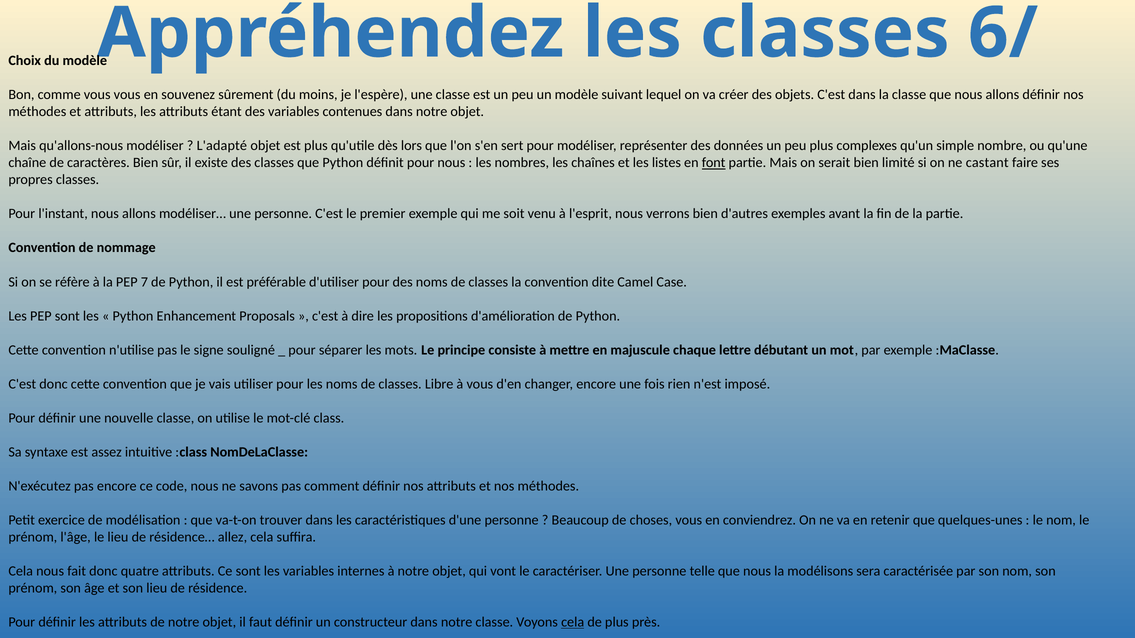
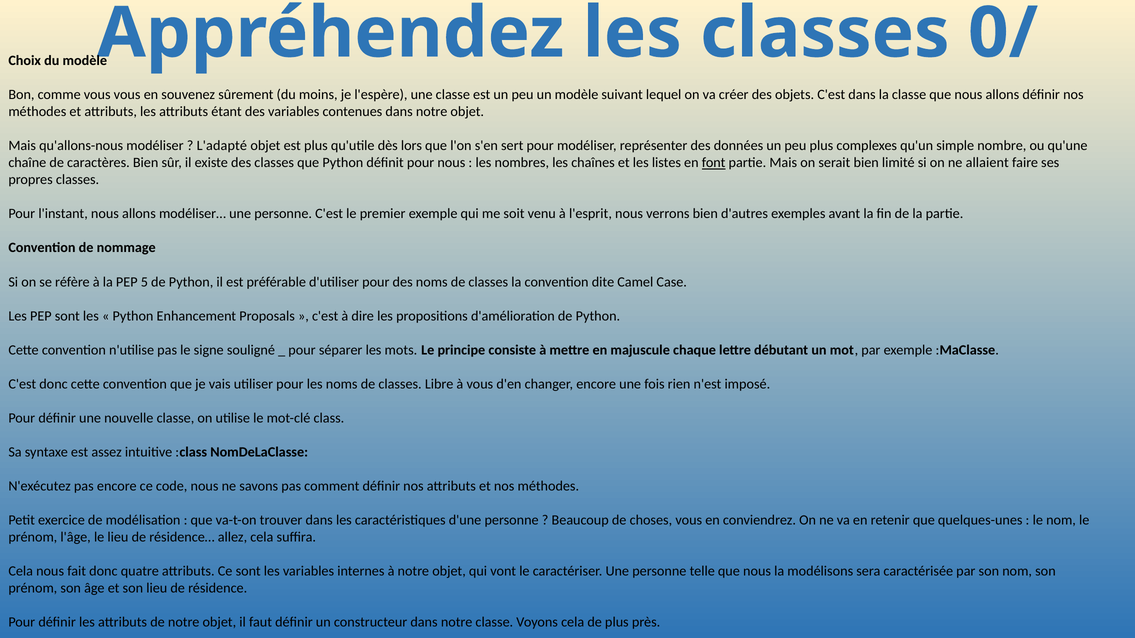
6/: 6/ -> 0/ (1003, 33)
castant: castant -> allaient (987, 163)
7: 7 -> 5 (144, 282)
cela underline: present -> none (573, 623)
